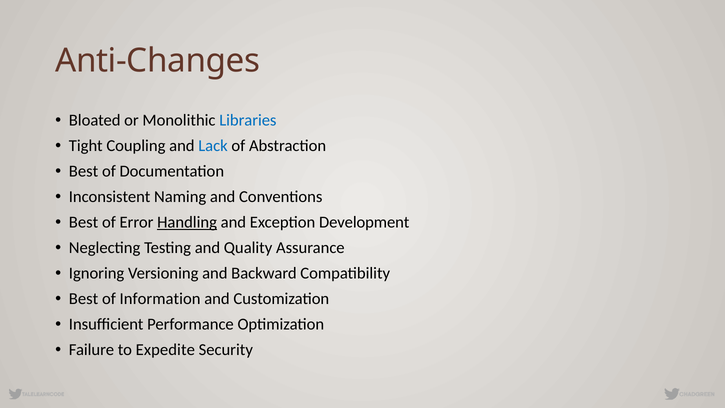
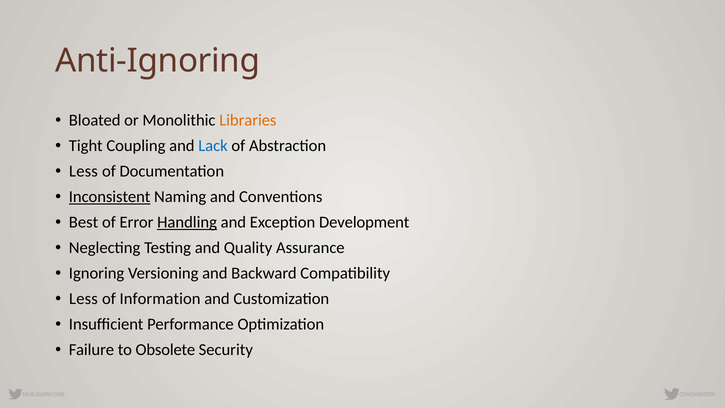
Anti-Changes: Anti-Changes -> Anti-Ignoring (158, 61)
Libraries colour: blue -> orange (248, 120)
Best: Best -> Less (83, 171)
Inconsistent underline: none -> present (110, 197)
Best: Best -> Less (83, 299)
Expedite: Expedite -> Obsolete (165, 350)
